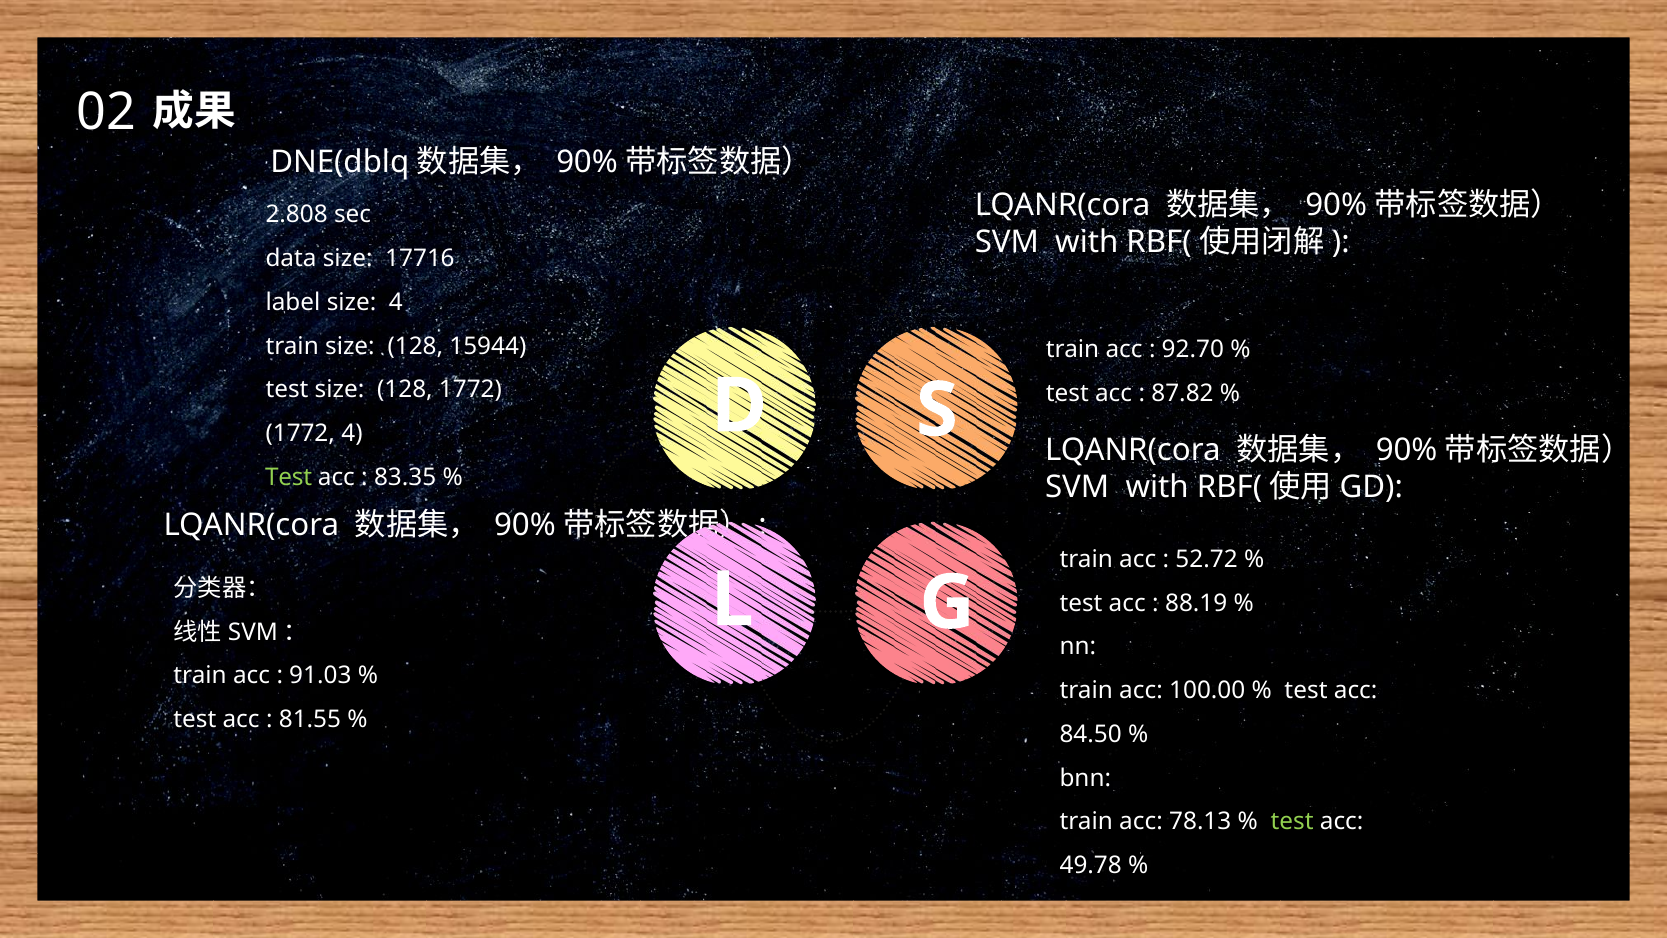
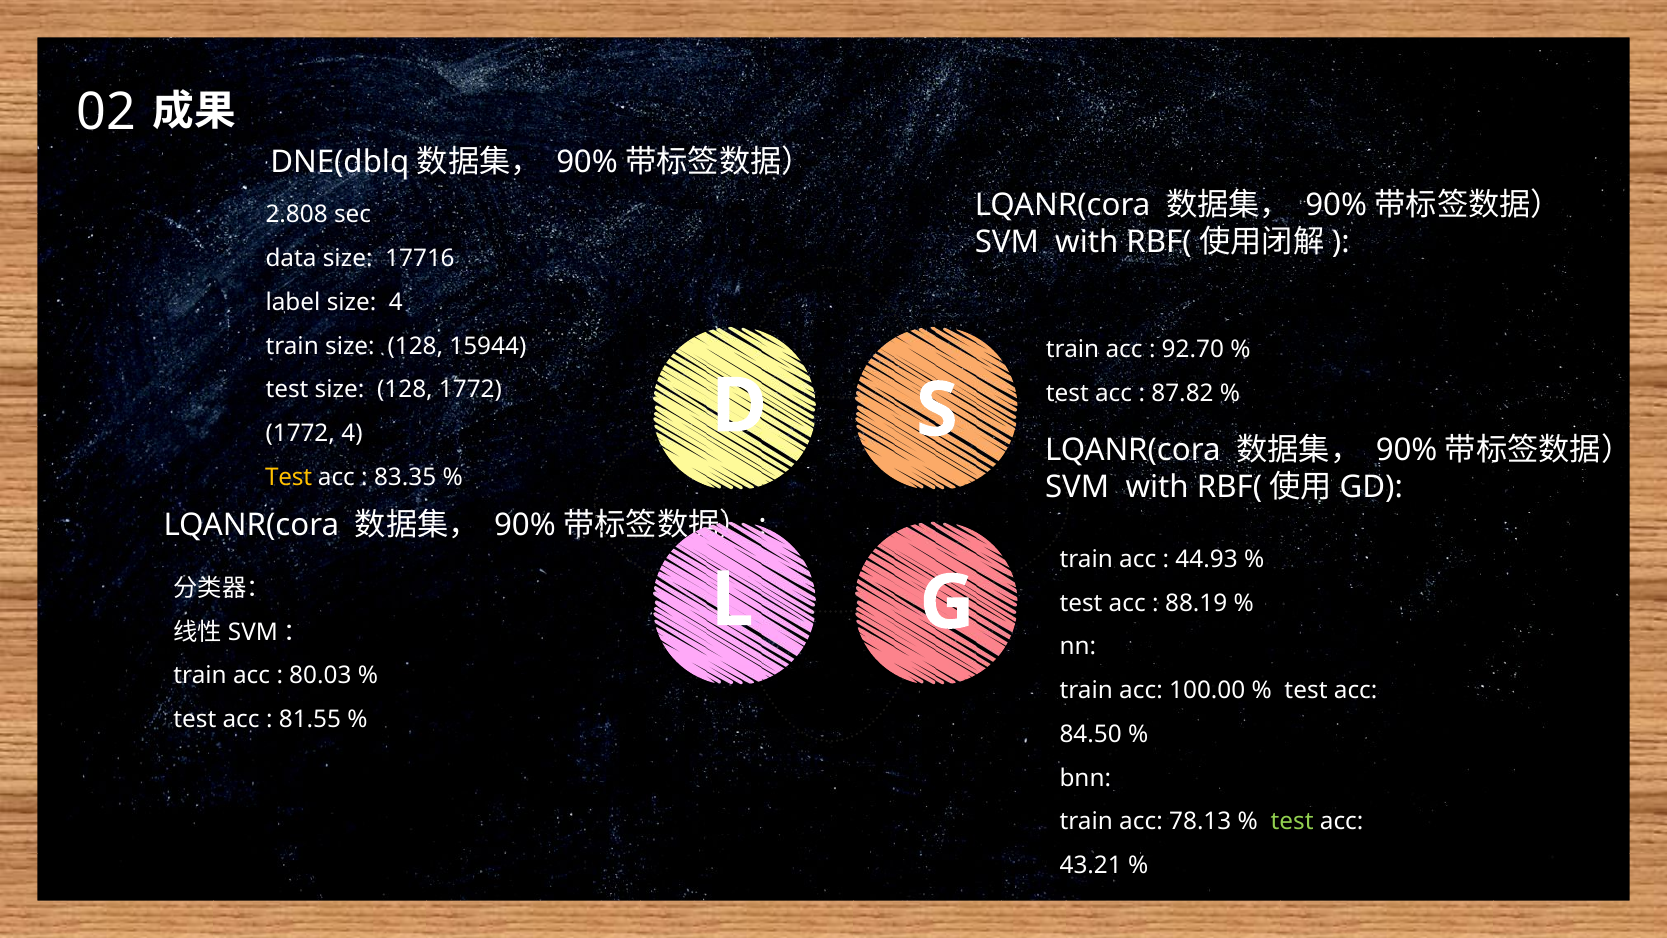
Test colour: light green -> yellow (289, 477)
52.72: 52.72 -> 44.93 (1207, 559)
91.03: 91.03 -> 80.03 (320, 676)
49.78: 49.78 -> 43.21 (1091, 865)
